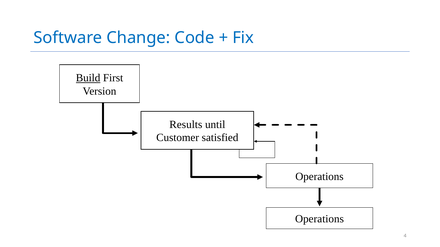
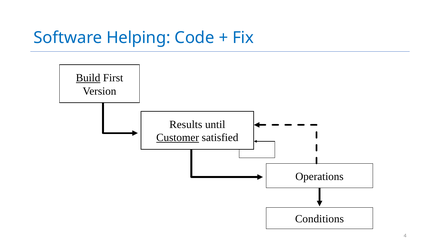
Change: Change -> Helping (138, 38)
Customer underline: none -> present (178, 138)
Operations: Operations -> Conditions (319, 219)
